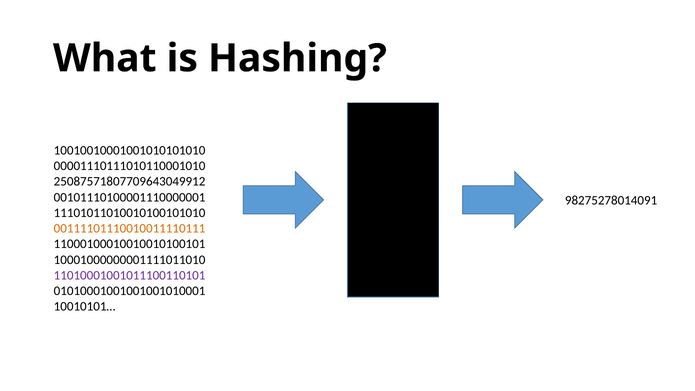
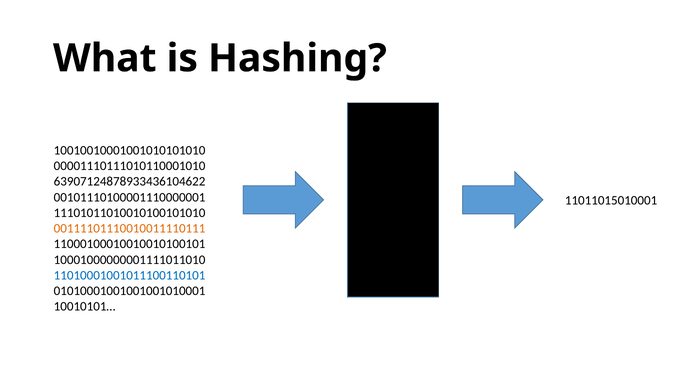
25087571807709643049912: 25087571807709643049912 -> 63907124878933436104622 (130, 182)
98275278014091: 98275278014091 -> 11011015010001 (611, 201)
11010001001011100110101 colour: purple -> blue (130, 275)
